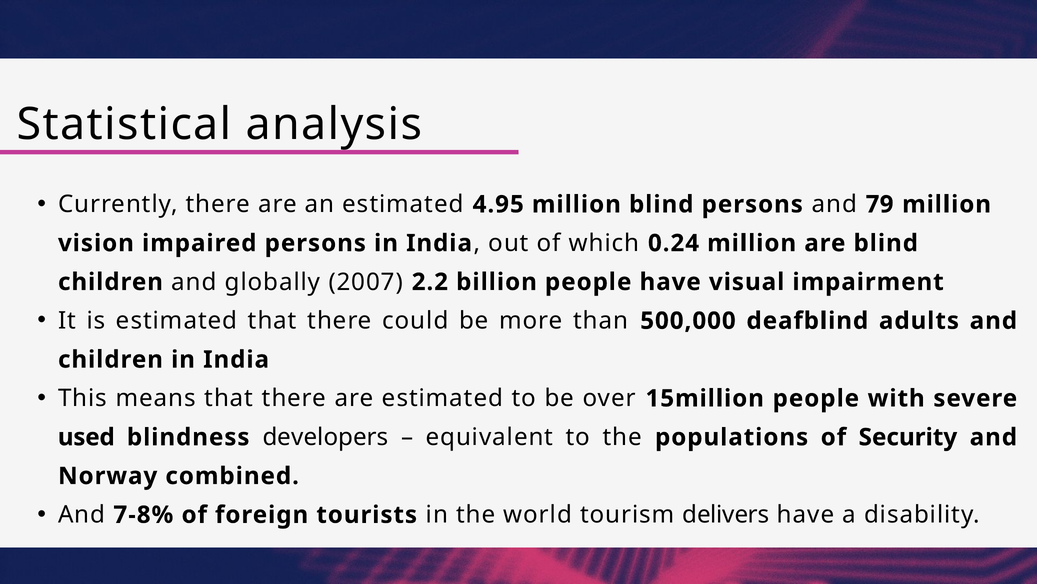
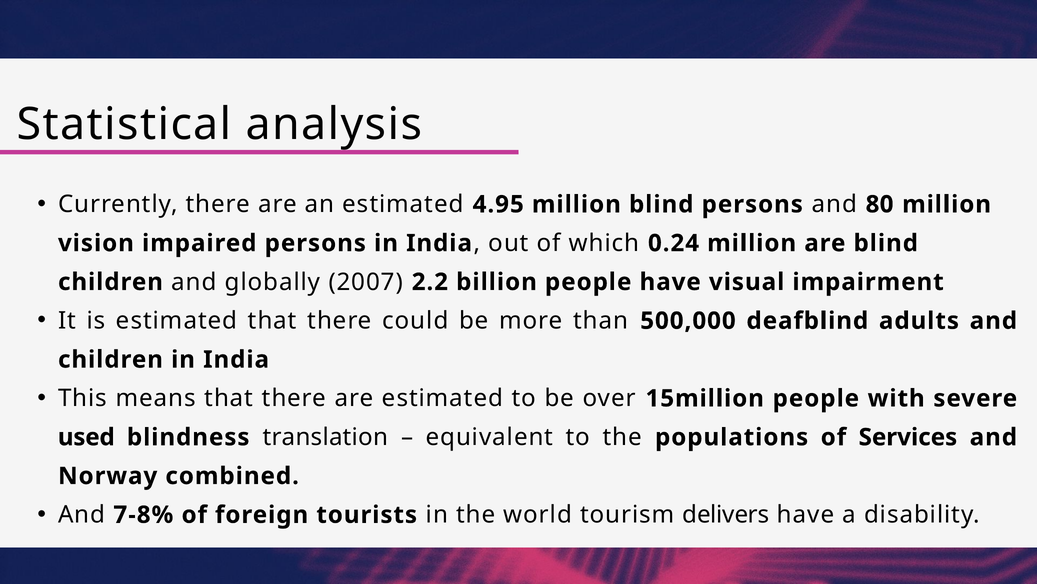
79: 79 -> 80 (880, 204)
developers: developers -> translation (325, 437)
Security: Security -> Services (908, 437)
